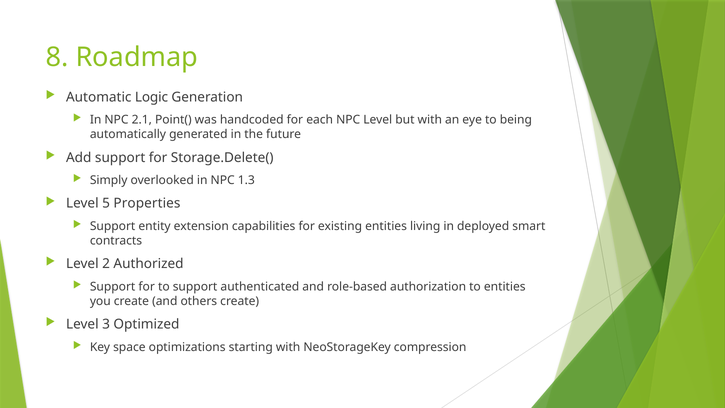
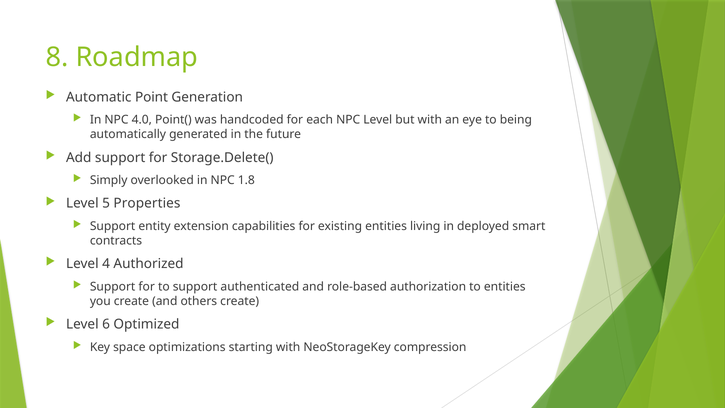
Logic: Logic -> Point (151, 97)
2.1: 2.1 -> 4.0 (142, 120)
1.3: 1.3 -> 1.8 (246, 180)
2: 2 -> 4 (106, 264)
3: 3 -> 6 (106, 324)
